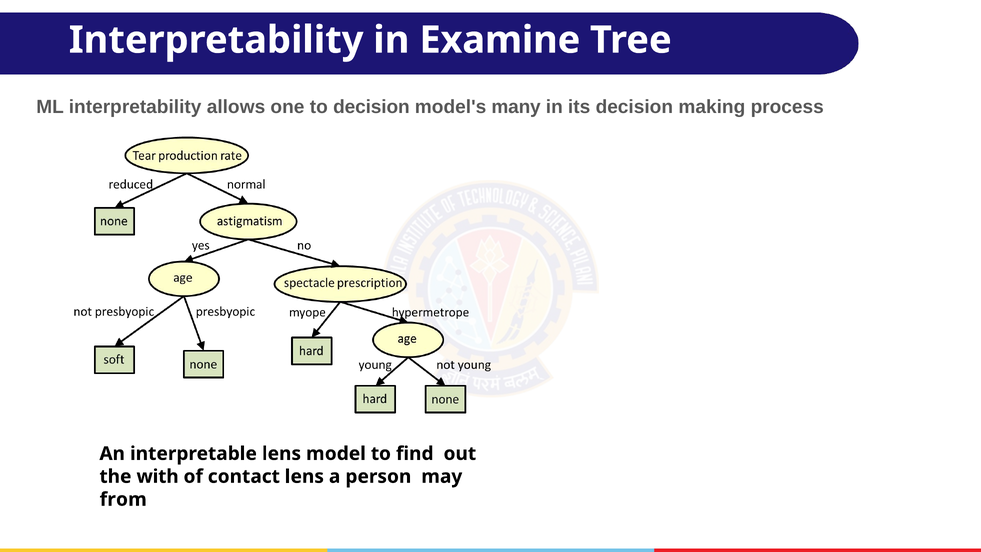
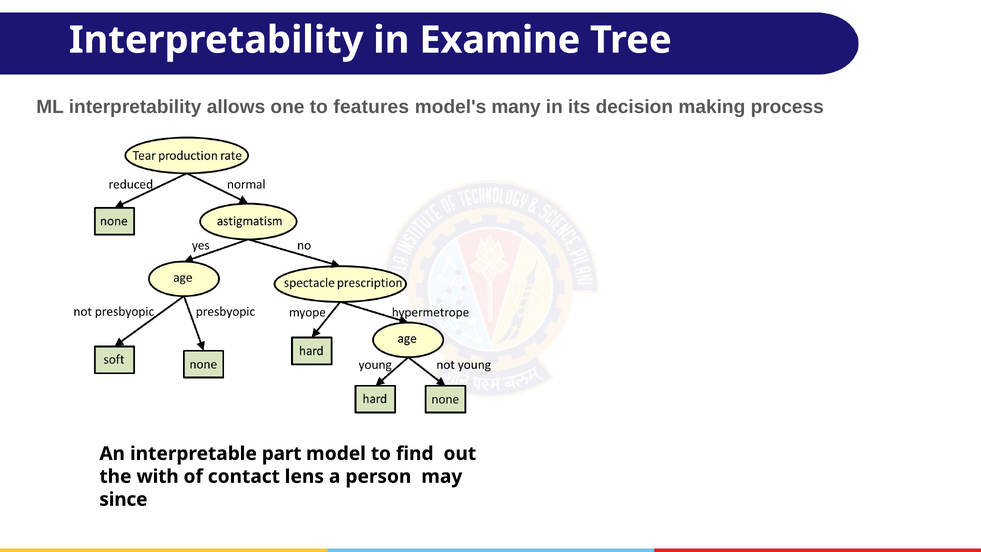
to decision: decision -> features (371, 107)
interpretable lens: lens -> part (282, 454)
from: from -> since (123, 499)
